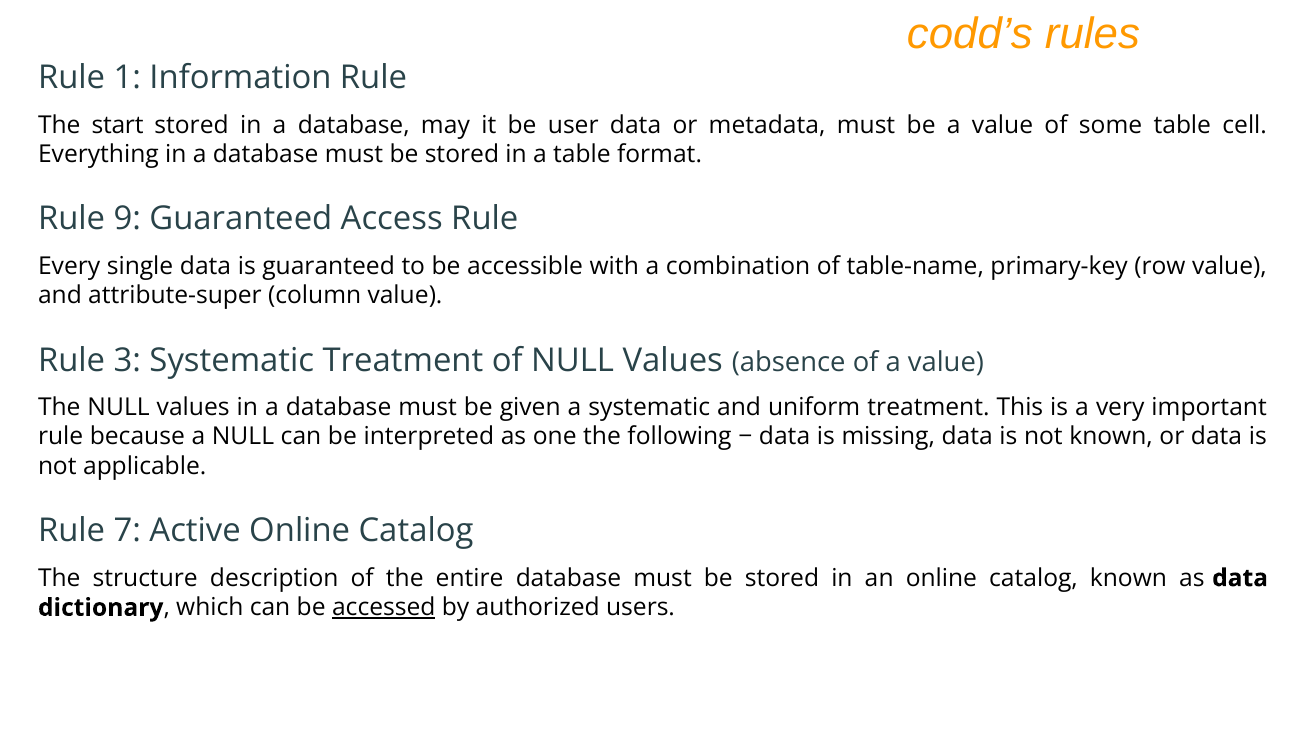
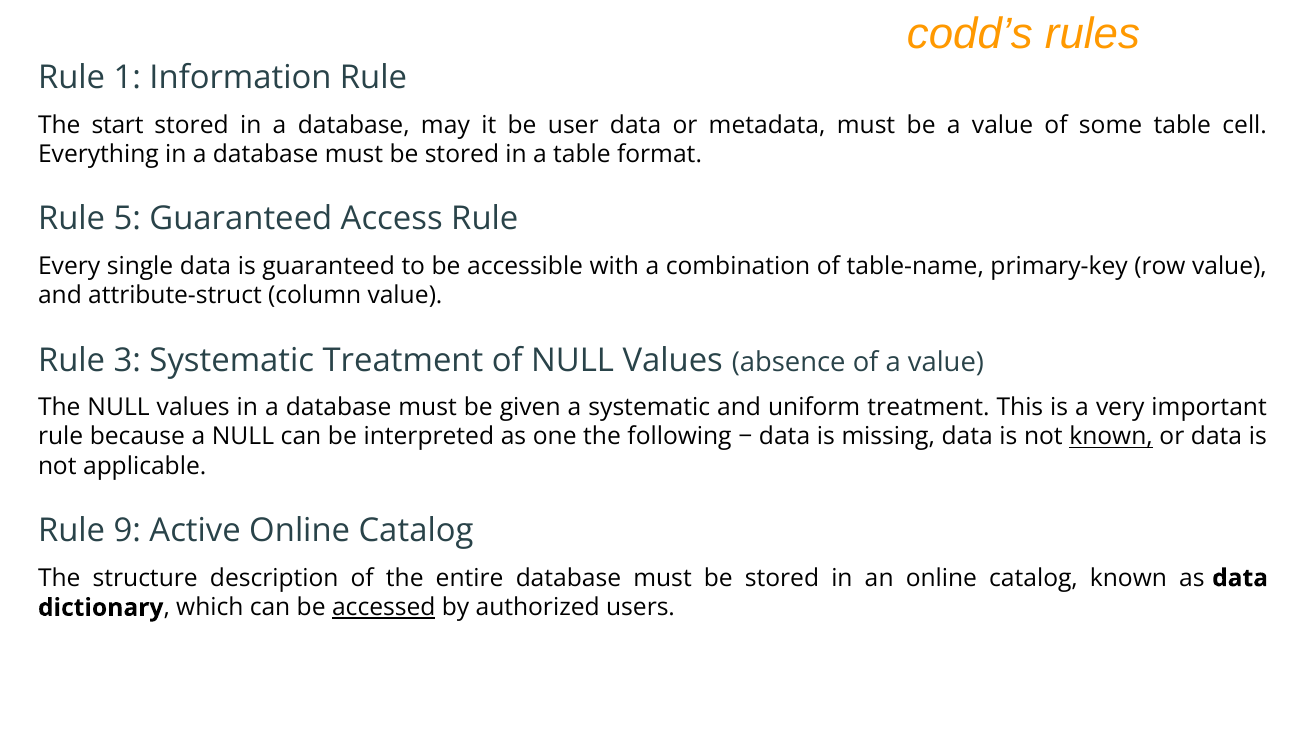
9: 9 -> 5 (127, 219)
attribute-super: attribute-super -> attribute-struct (175, 296)
known underline: none -> present (1111, 437)
7: 7 -> 9 (127, 531)
